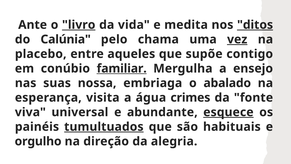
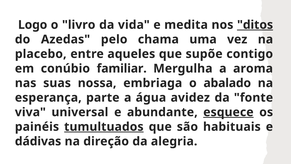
Ante: Ante -> Logo (33, 25)
livro underline: present -> none (79, 25)
Calúnia: Calúnia -> Azedas (66, 39)
vez underline: present -> none (237, 39)
familiar underline: present -> none (122, 68)
ensejo: ensejo -> aroma (253, 68)
visita: visita -> parte (103, 97)
crimes: crimes -> avidez (190, 97)
orgulho: orgulho -> dádivas (38, 141)
